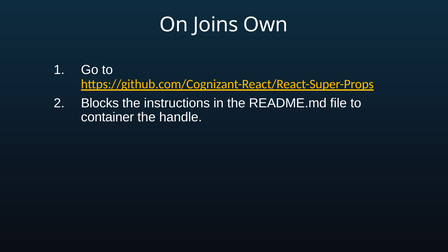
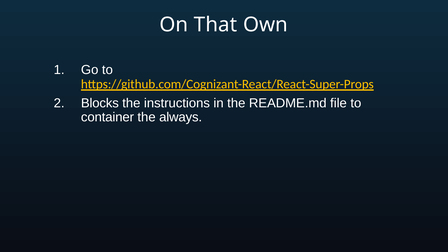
Joins: Joins -> That (216, 25)
handle: handle -> always (181, 117)
